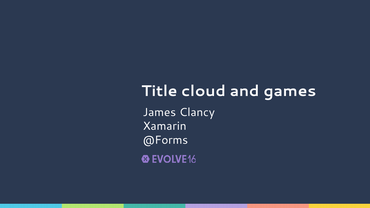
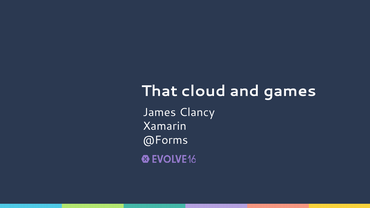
Title: Title -> That (159, 91)
